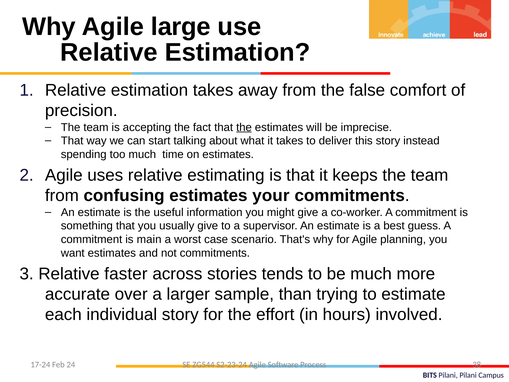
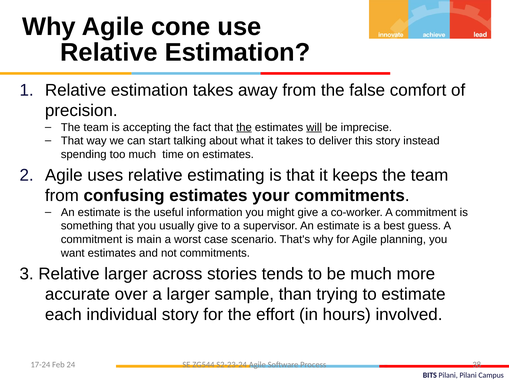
large: large -> cone (181, 27)
will underline: none -> present (314, 127)
Relative faster: faster -> larger (126, 274)
